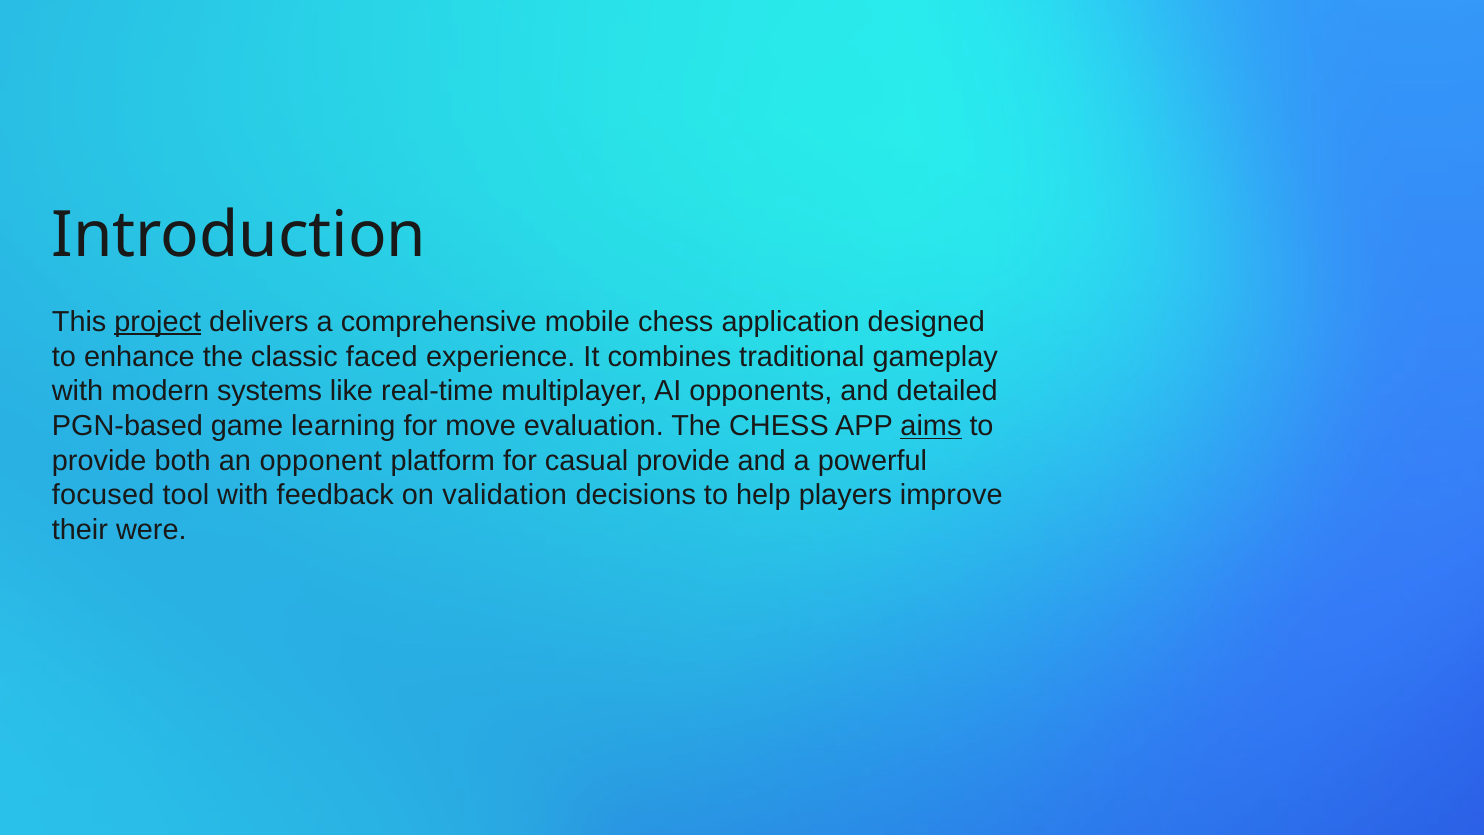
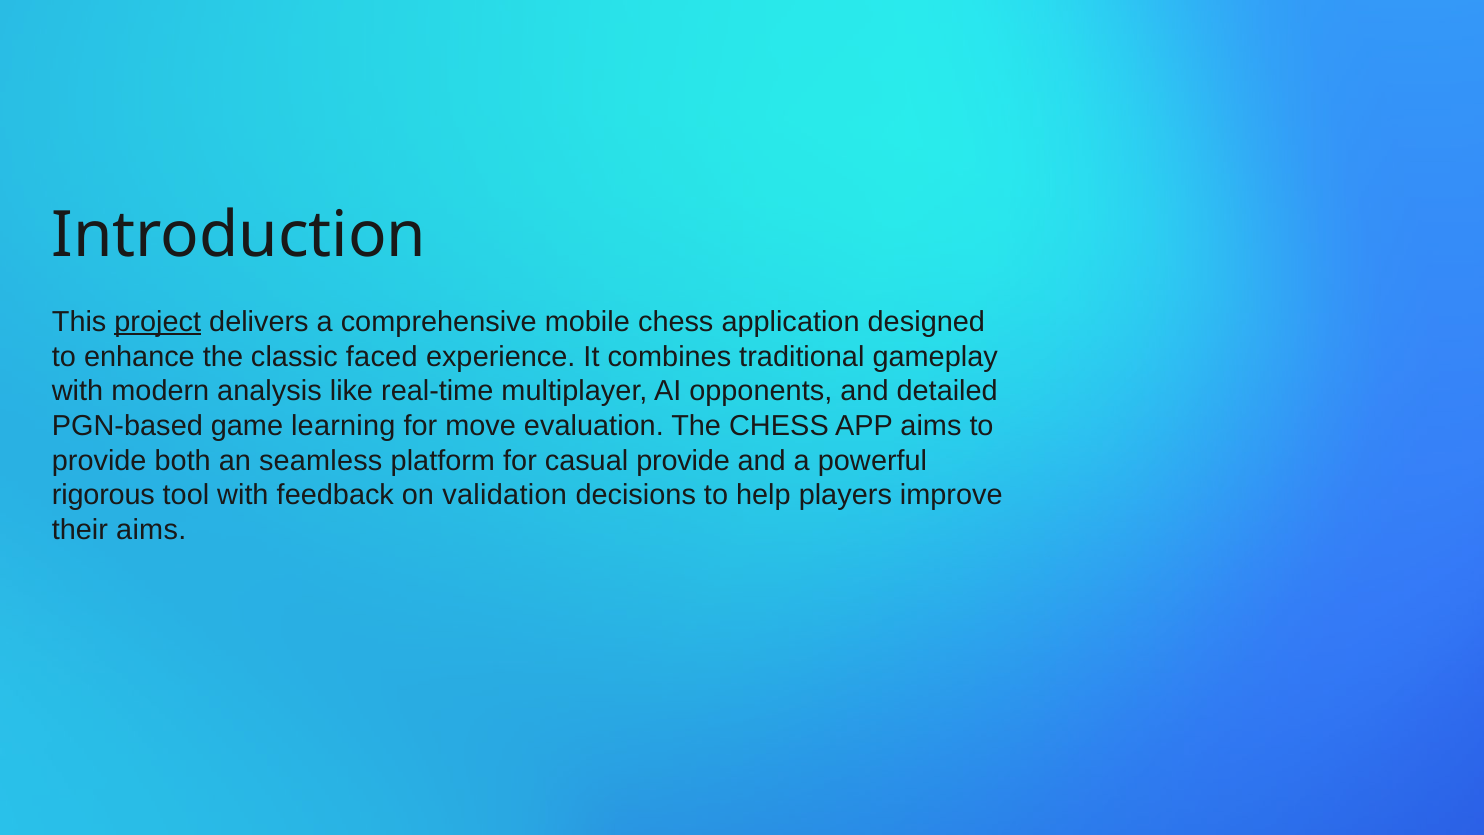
systems: systems -> analysis (269, 391)
aims underline: present -> none (931, 426)
opponent: opponent -> seamless (321, 461)
focused: focused -> rigorous (103, 495)
their were: were -> aims (151, 530)
